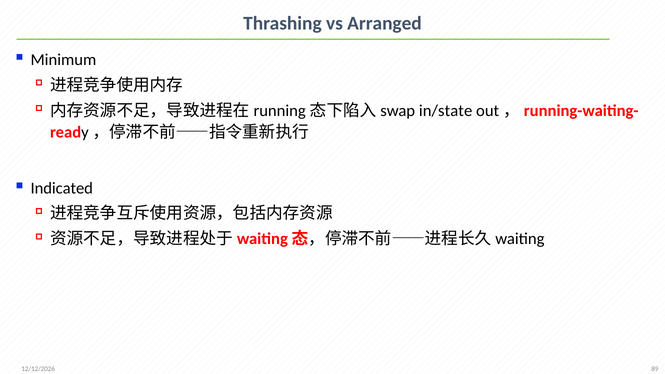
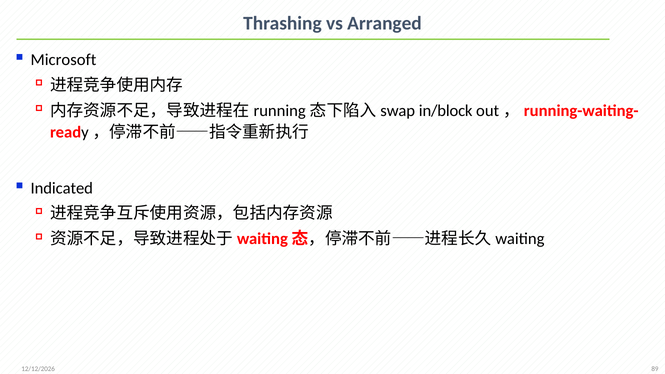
Minimum: Minimum -> Microsoft (63, 60)
in/state: in/state -> in/block (446, 111)
